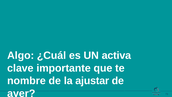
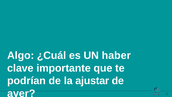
activa: activa -> haber (116, 55)
nombre: nombre -> podrían (27, 81)
